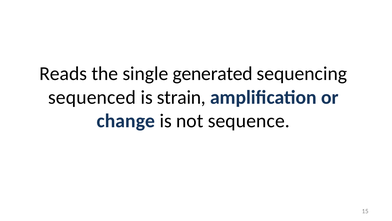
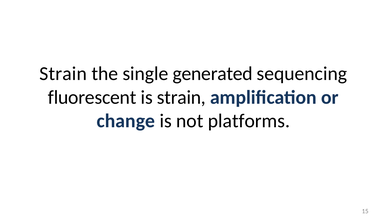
Reads: Reads -> Strain (63, 74)
sequenced: sequenced -> fluorescent (92, 97)
sequence: sequence -> platforms (249, 121)
